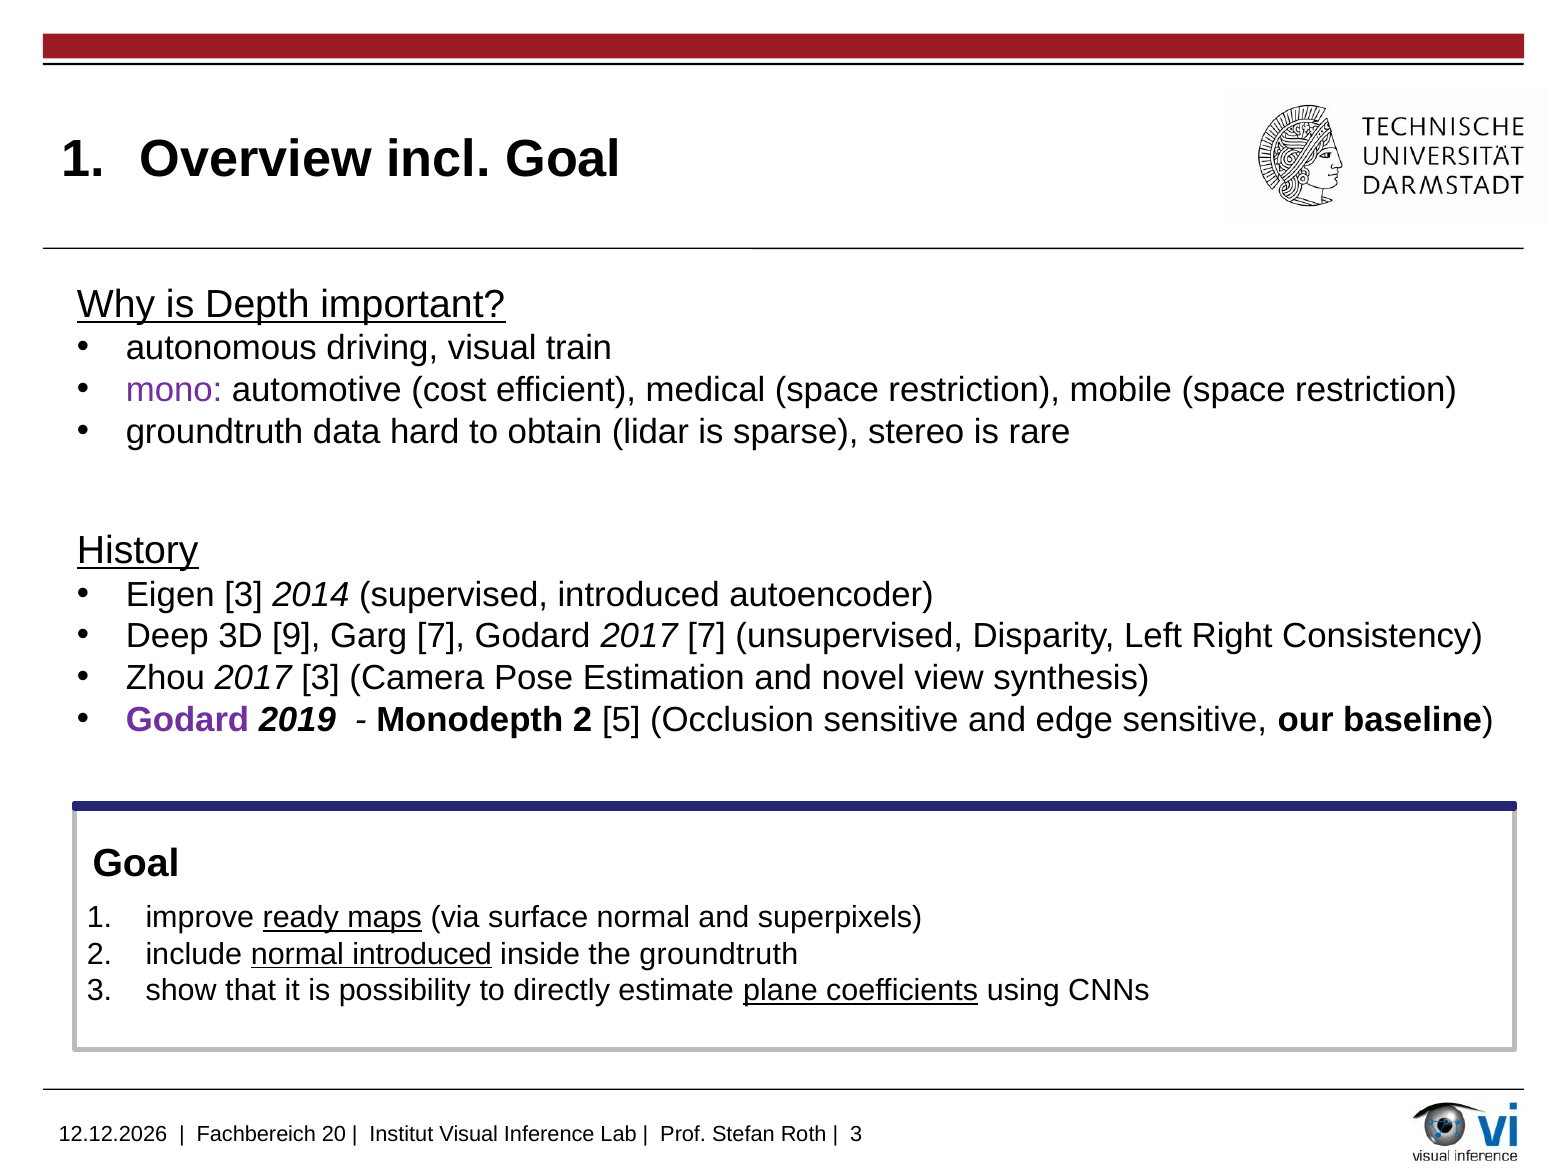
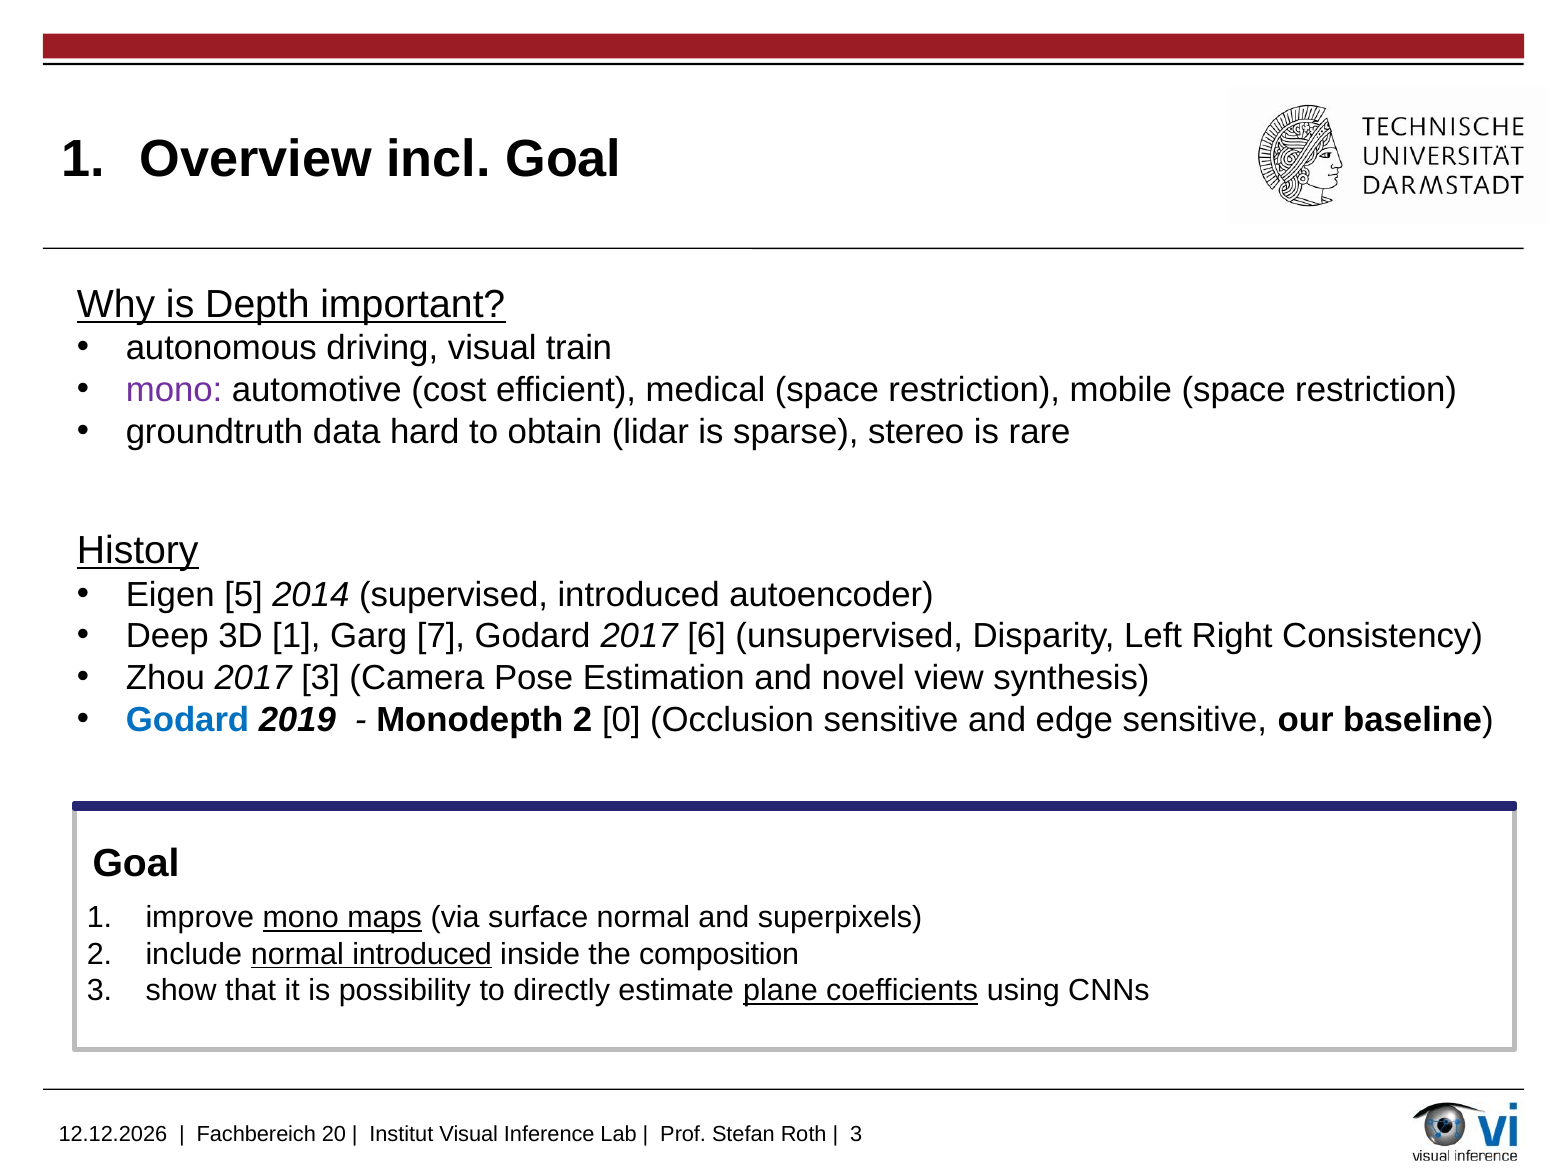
Eigen 3: 3 -> 5 (244, 595)
3D 9: 9 -> 1 (296, 637)
2017 7: 7 -> 6 (707, 637)
Godard colour: purple -> blue (188, 720)
5: 5 -> 0 (621, 720)
improve ready: ready -> mono (301, 918)
the groundtruth: groundtruth -> composition (719, 954)
